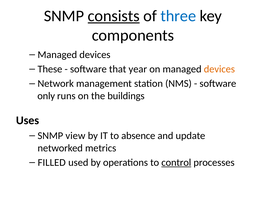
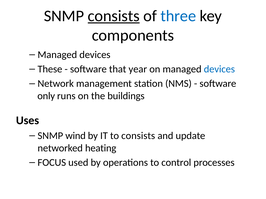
devices colour: orange -> blue (219, 69)
view: view -> wind (76, 136)
to absence: absence -> consists (138, 136)
metrics: metrics -> heating (101, 148)
FILLED: FILLED -> FOCUS (52, 163)
control underline: present -> none (176, 163)
